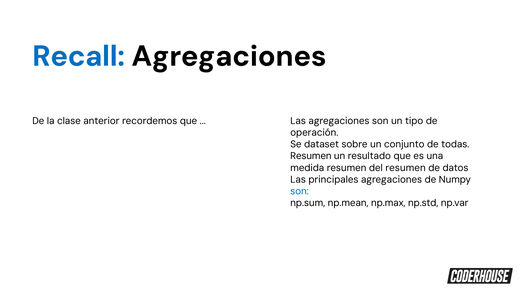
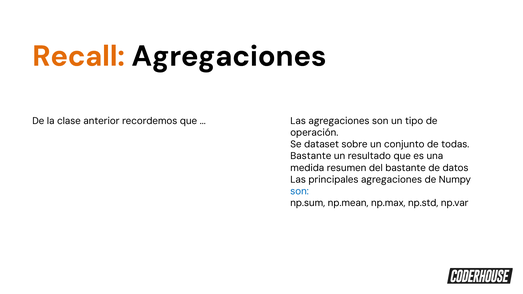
Recall colour: blue -> orange (79, 56)
Resumen: Resumen -> Bastante (311, 156)
del resumen: resumen -> bastante (406, 168)
